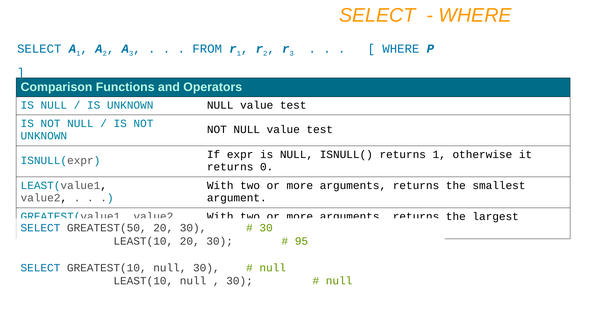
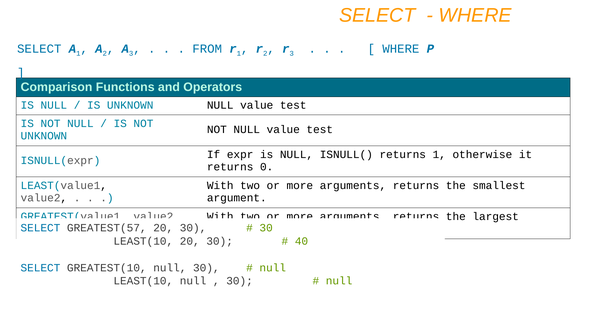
GREATEST(50: GREATEST(50 -> GREATEST(57 (107, 228)
95: 95 -> 40 (301, 241)
